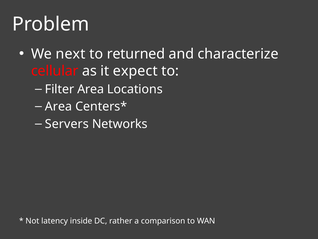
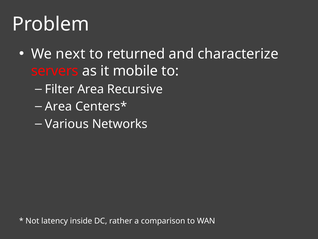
cellular: cellular -> servers (55, 71)
expect: expect -> mobile (135, 71)
Locations: Locations -> Recursive (135, 89)
Servers: Servers -> Various (67, 124)
